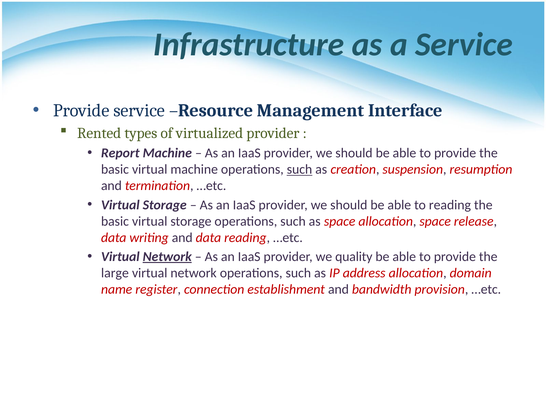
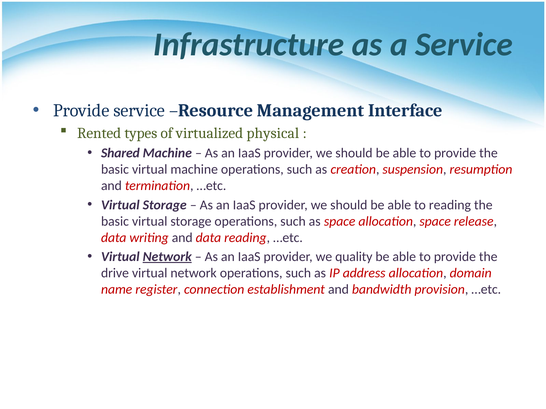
virtualized provider: provider -> physical (273, 133)
Report: Report -> Shared (120, 153)
such underline: present -> none (300, 170)
large: large -> drive (115, 273)
